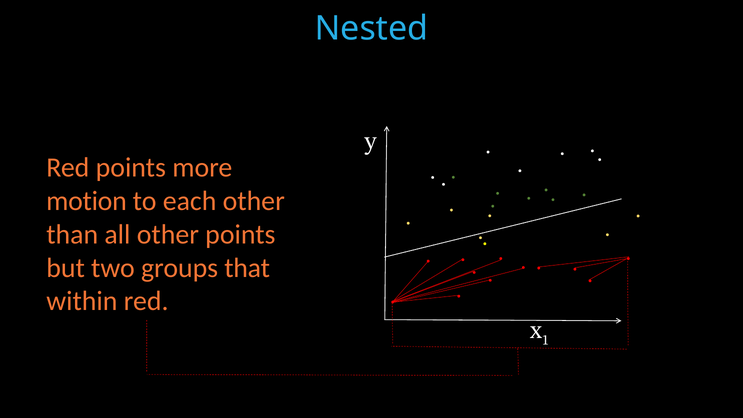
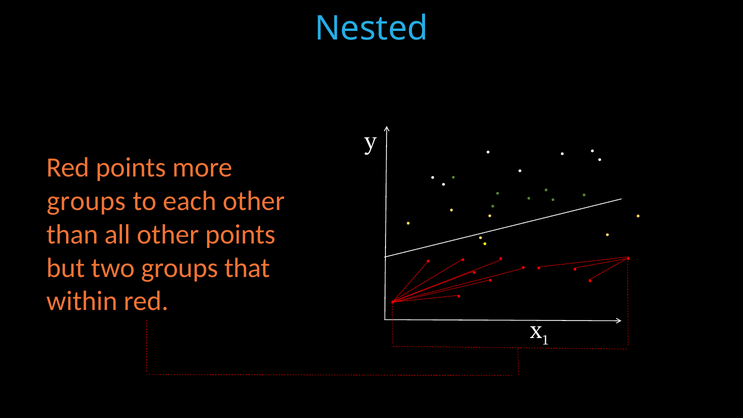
motion: motion -> groups (86, 201)
